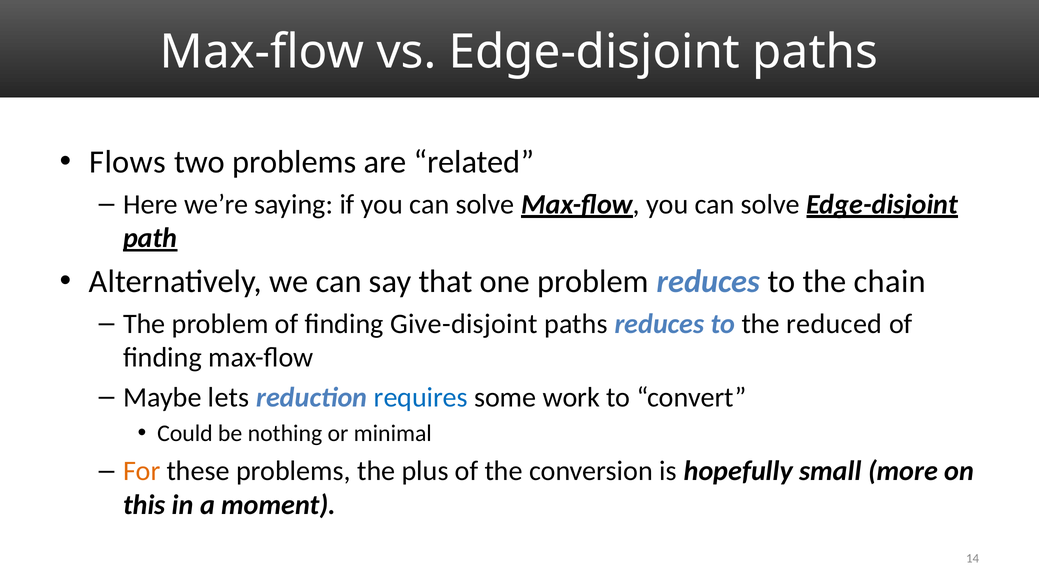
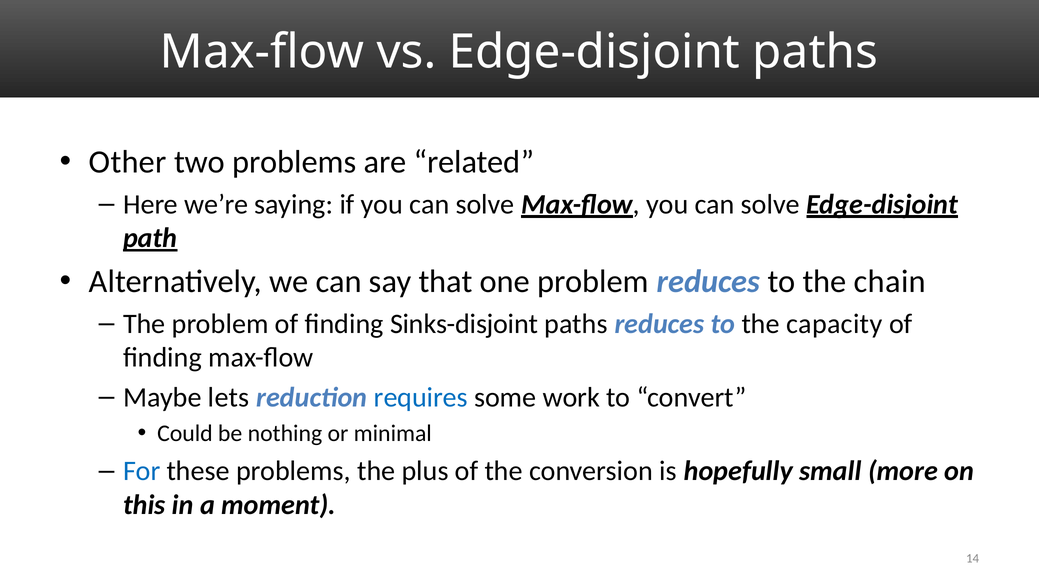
Flows: Flows -> Other (128, 162)
Give-disjoint: Give-disjoint -> Sinks-disjoint (464, 324)
reduced: reduced -> capacity (834, 324)
For colour: orange -> blue (142, 471)
